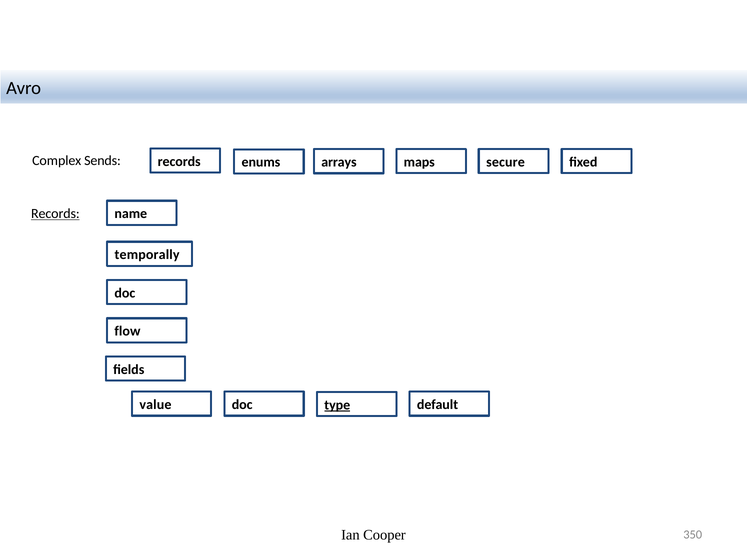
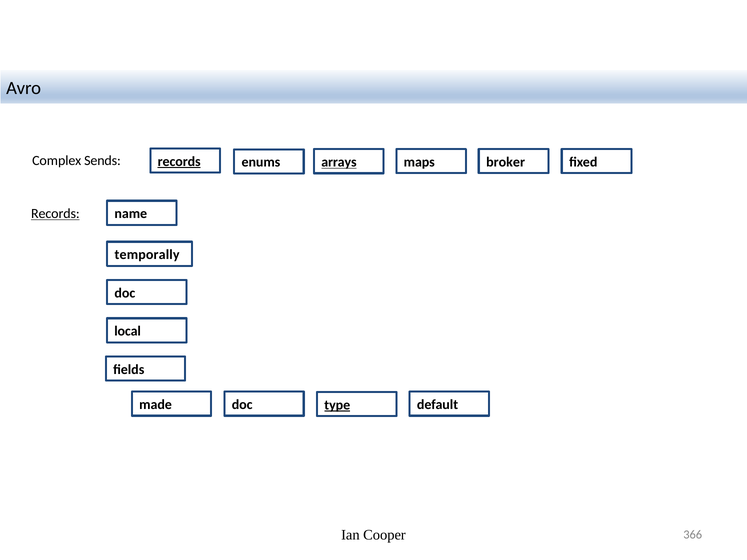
arrays underline: none -> present (339, 162)
secure: secure -> broker (506, 162)
records underline: none -> present (179, 162)
flow: flow -> local (128, 331)
value: value -> made (156, 405)
350: 350 -> 366 (693, 535)
